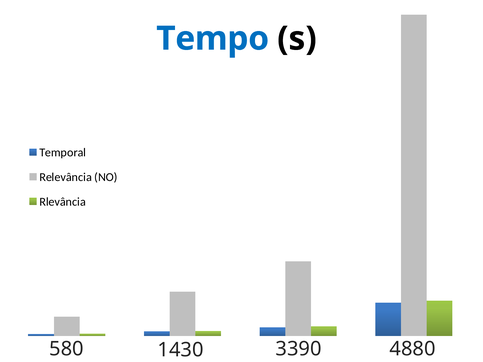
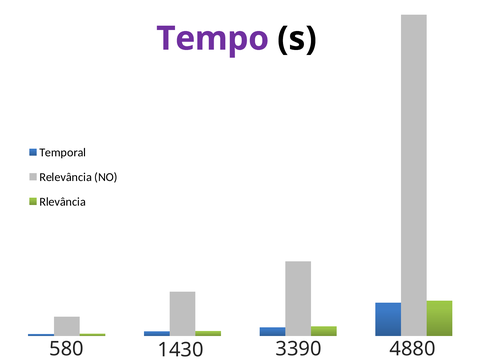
Tempo colour: blue -> purple (213, 39)
